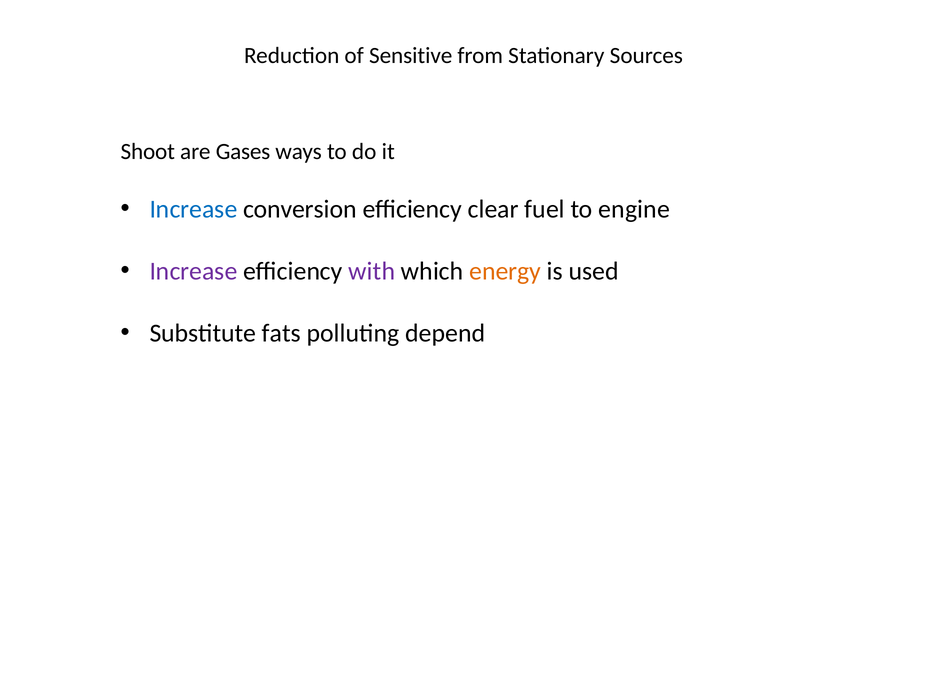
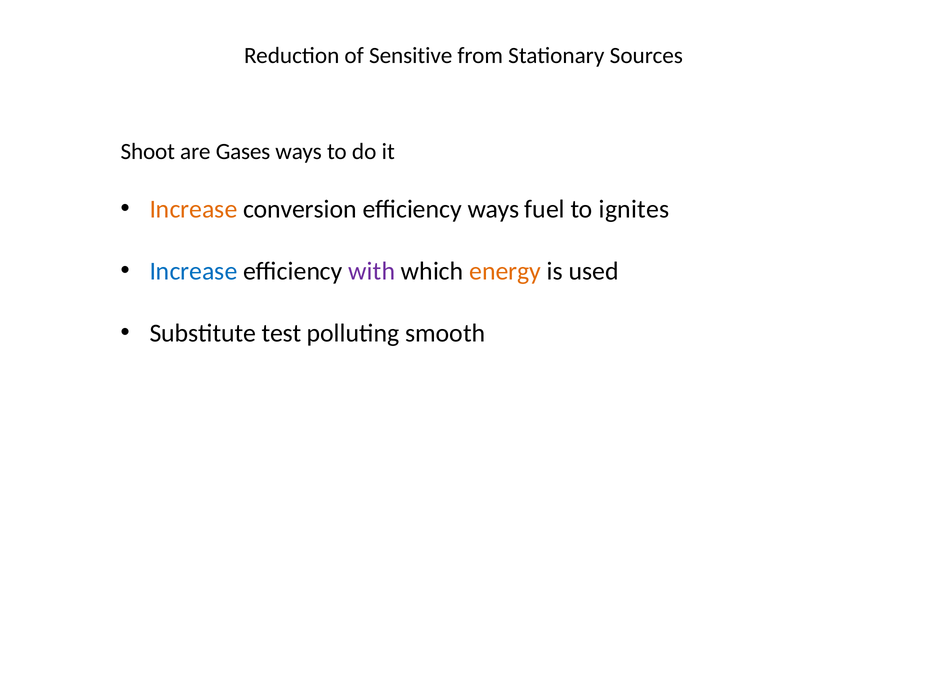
Increase colour: blue -> orange (193, 209)
efficiency clear: clear -> ways (493, 209)
engine: engine -> ignites (634, 209)
Increase colour: purple -> blue (193, 271)
fats: fats -> test (281, 333)
depend: depend -> smooth (445, 333)
